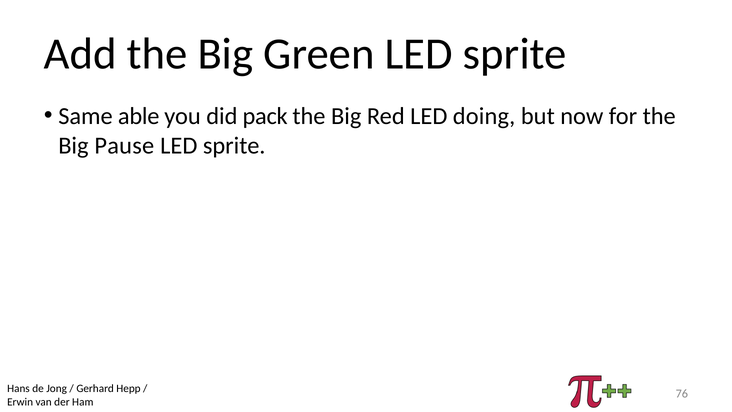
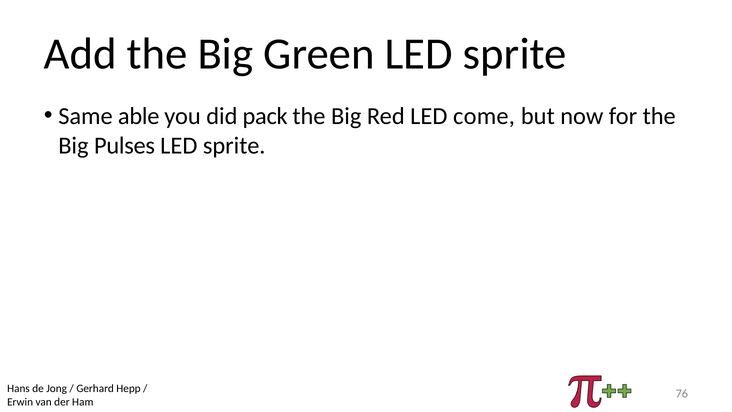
doing: doing -> come (484, 116)
Pause: Pause -> Pulses (125, 145)
